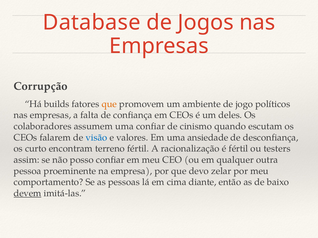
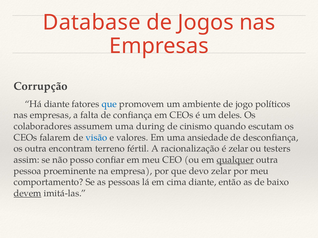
Há builds: builds -> diante (57, 104)
que colour: orange -> blue (109, 104)
uma confiar: confiar -> during (151, 127)
os curto: curto -> outra (36, 149)
é fértil: fértil -> zelar (238, 149)
qualquer underline: none -> present (235, 160)
